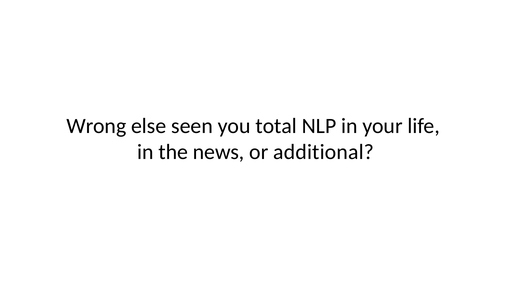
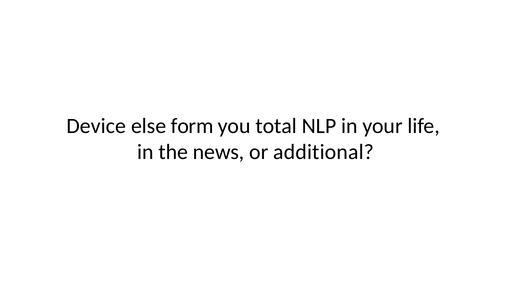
Wrong: Wrong -> Device (96, 126)
seen: seen -> form (192, 126)
